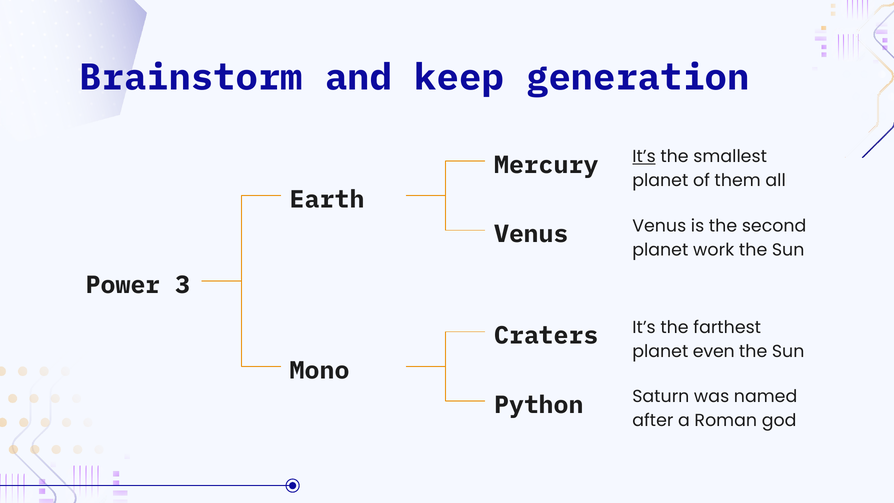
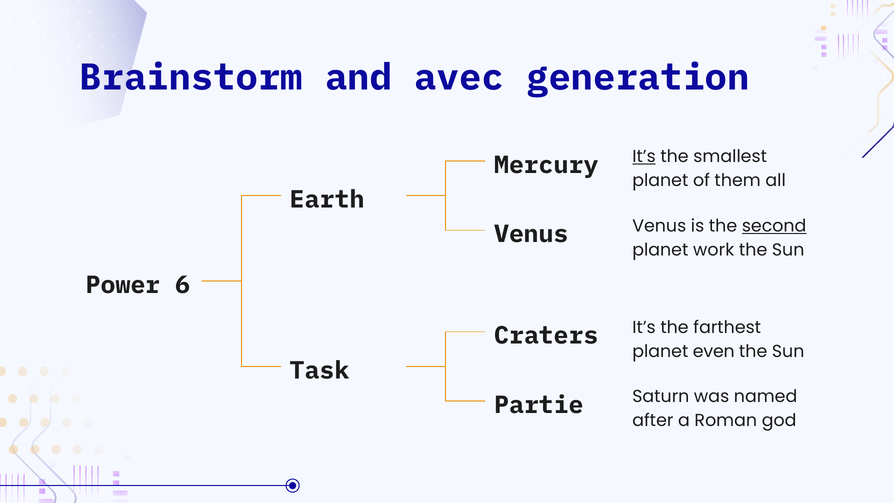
keep: keep -> avec (459, 77)
second underline: none -> present (774, 226)
3: 3 -> 6 (183, 285)
Mono: Mono -> Task (320, 370)
Python: Python -> Partie (539, 405)
